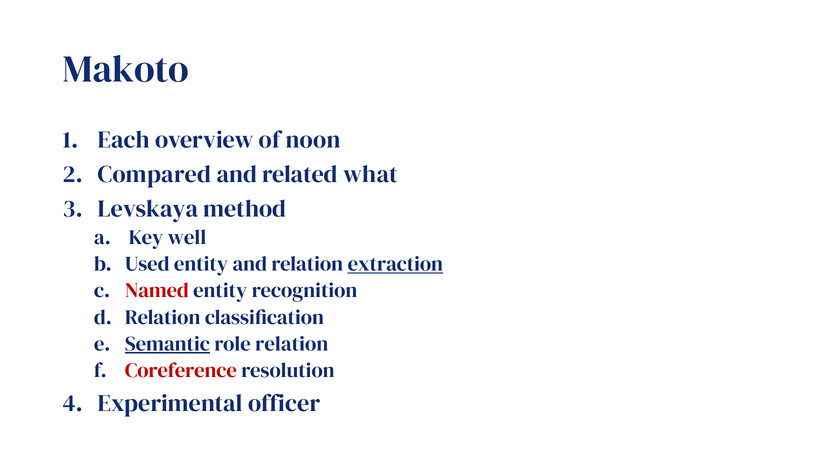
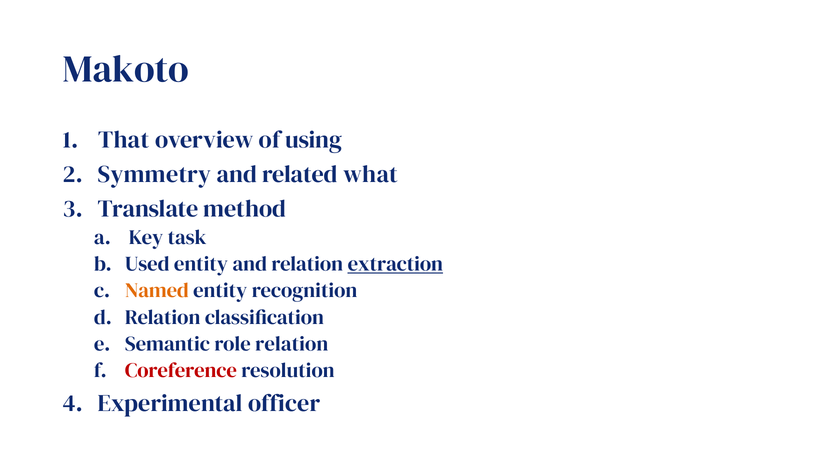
Each: Each -> That (124, 140)
noon: noon -> using (313, 140)
Compared: Compared -> Symmetry (155, 174)
Levskaya: Levskaya -> Translate (148, 209)
well: well -> task (187, 237)
Named colour: red -> orange (157, 290)
Semantic underline: present -> none (167, 344)
